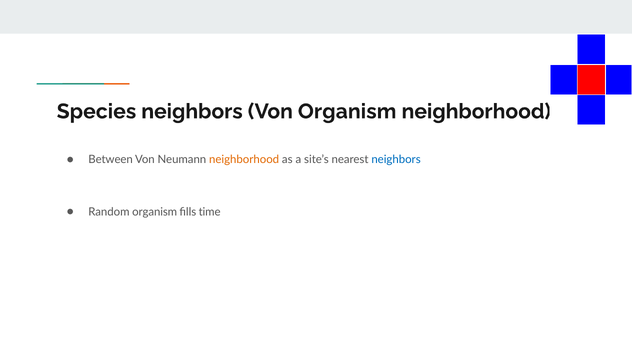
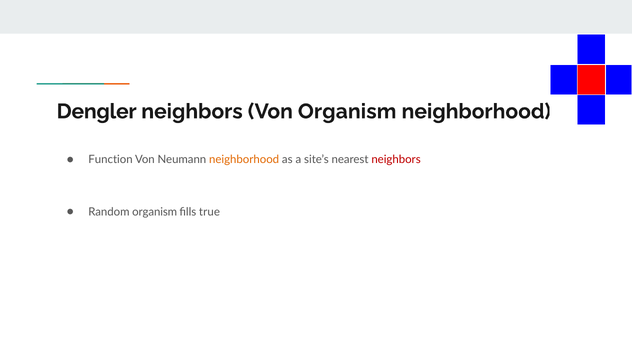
Species: Species -> Dengler (97, 112)
Between: Between -> Function (111, 160)
neighbors colour: blue -> red (396, 160)
time: time -> true (209, 212)
